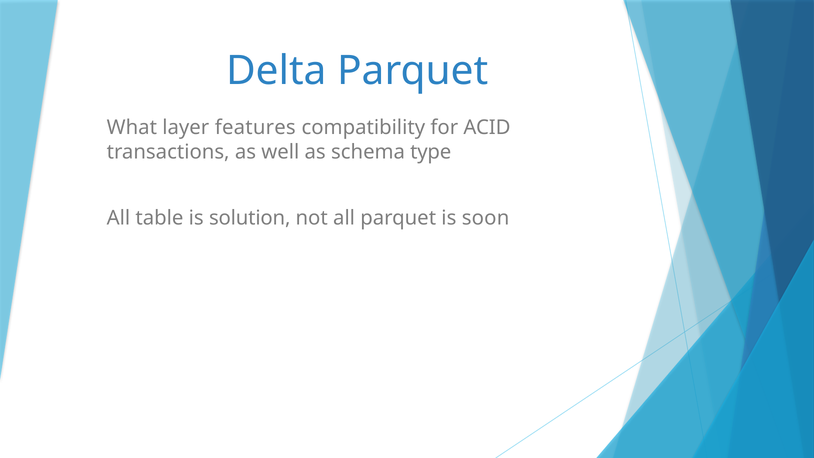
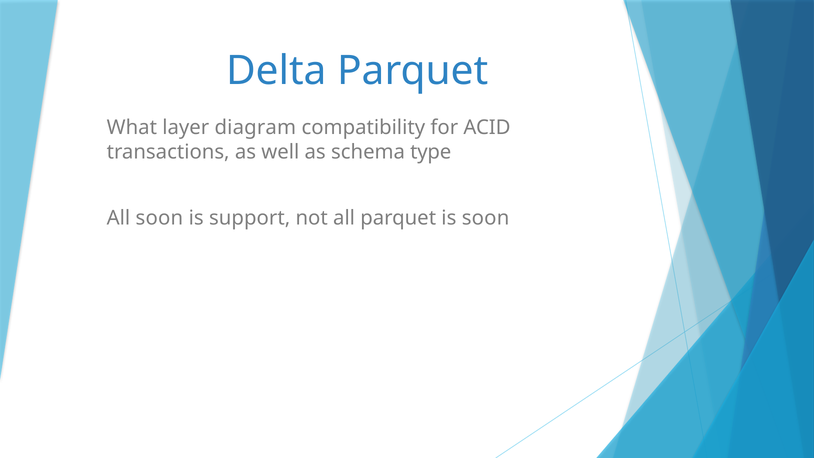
features: features -> diagram (255, 128)
All table: table -> soon (159, 218)
solution: solution -> support (250, 218)
